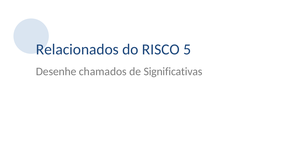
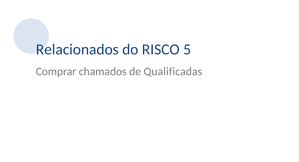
Desenhe: Desenhe -> Comprar (56, 71)
Significativas: Significativas -> Qualificadas (173, 71)
